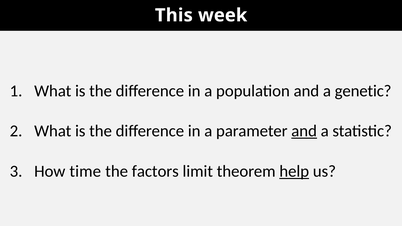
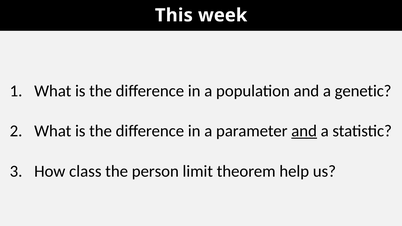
time: time -> class (85, 171)
factors: factors -> person (155, 171)
help underline: present -> none (294, 171)
